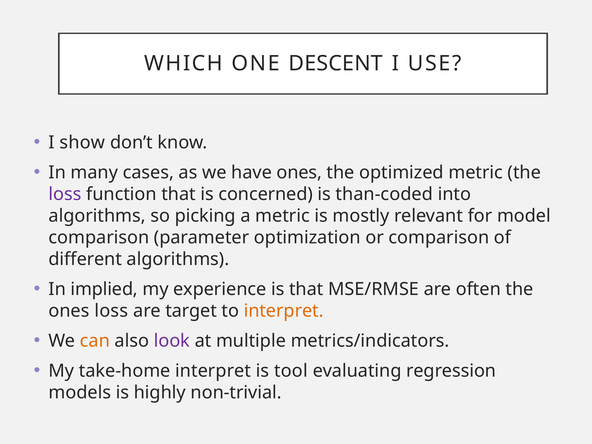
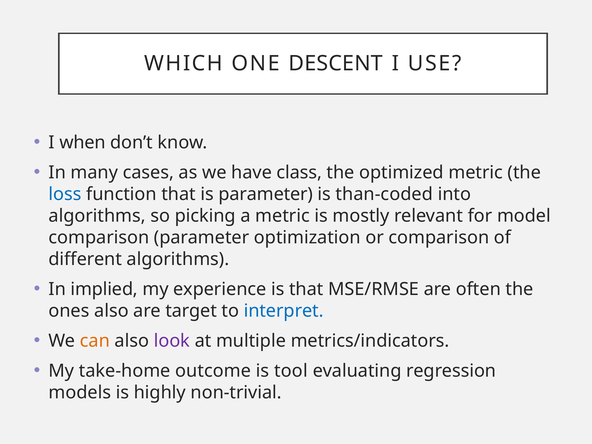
show: show -> when (82, 142)
have ones: ones -> class (299, 172)
loss colour: purple -> blue (65, 194)
is concerned: concerned -> parameter (266, 194)
ones loss: loss -> also (111, 311)
interpret colour: orange -> blue (284, 311)
take-home interpret: interpret -> outcome (213, 371)
